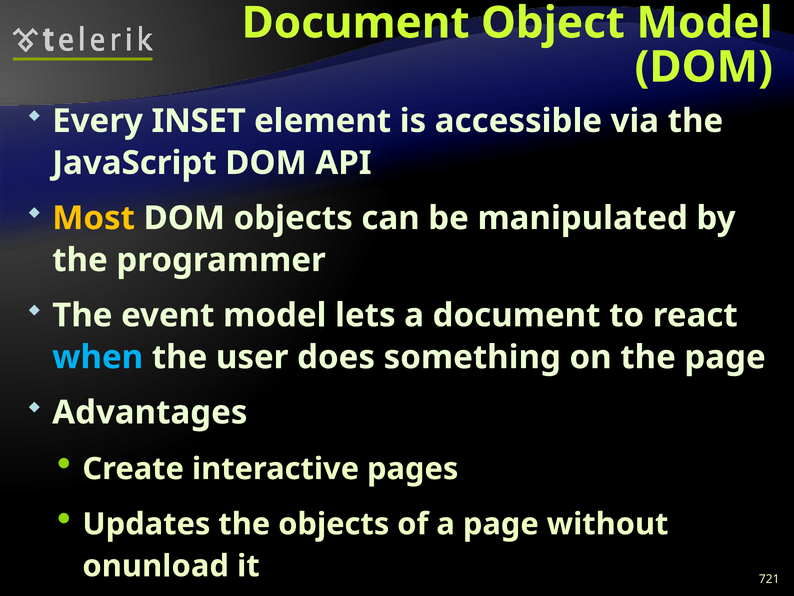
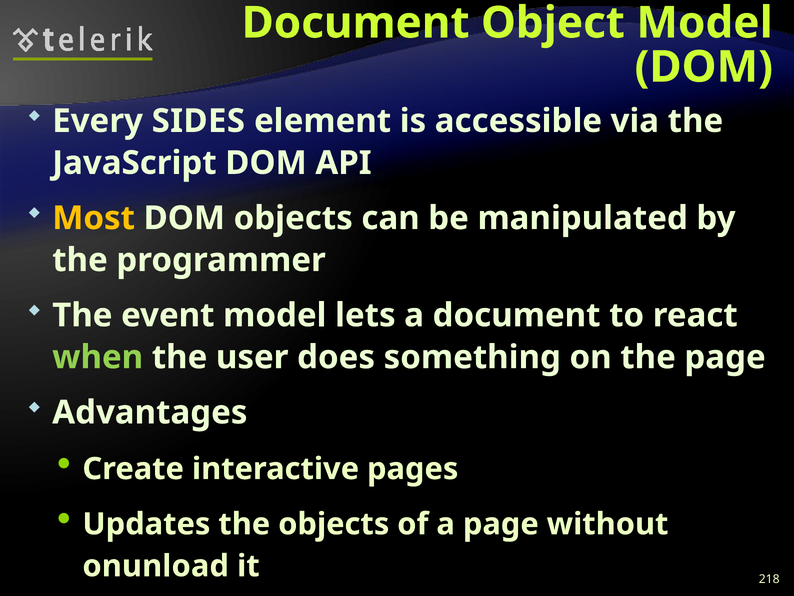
INSET: INSET -> SIDES (198, 121)
when colour: light blue -> light green (98, 357)
721: 721 -> 218 (769, 579)
